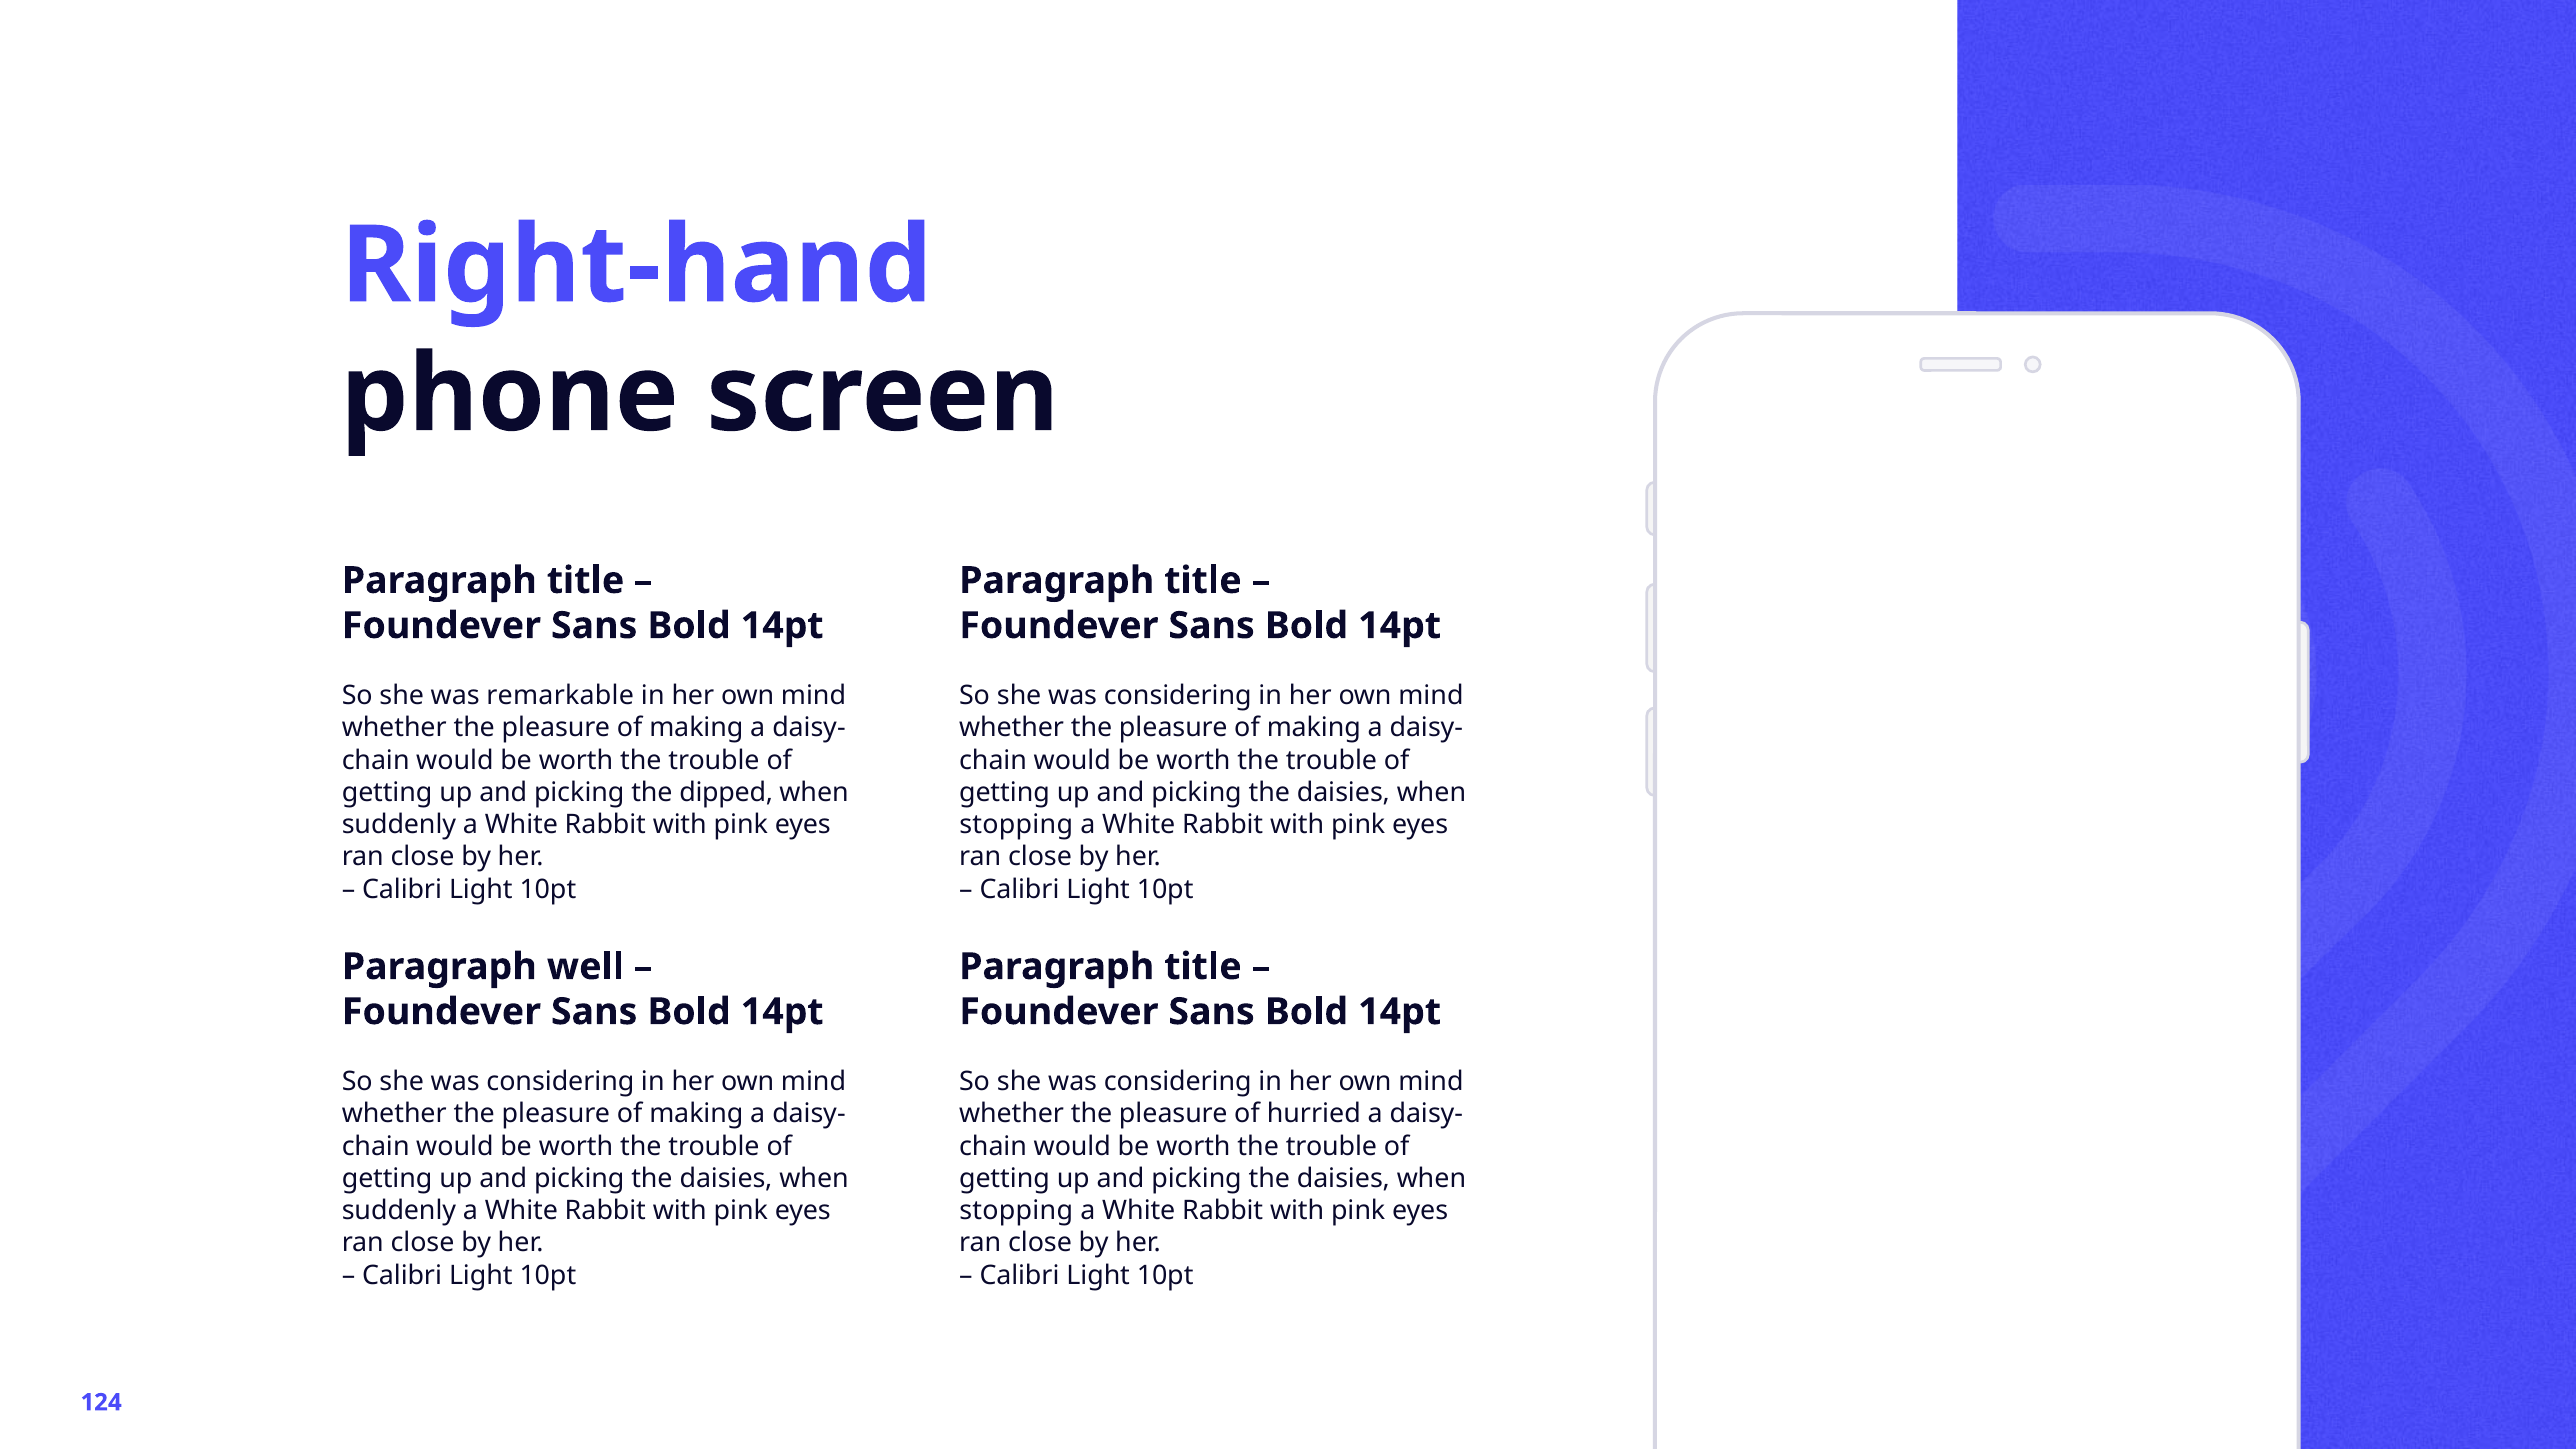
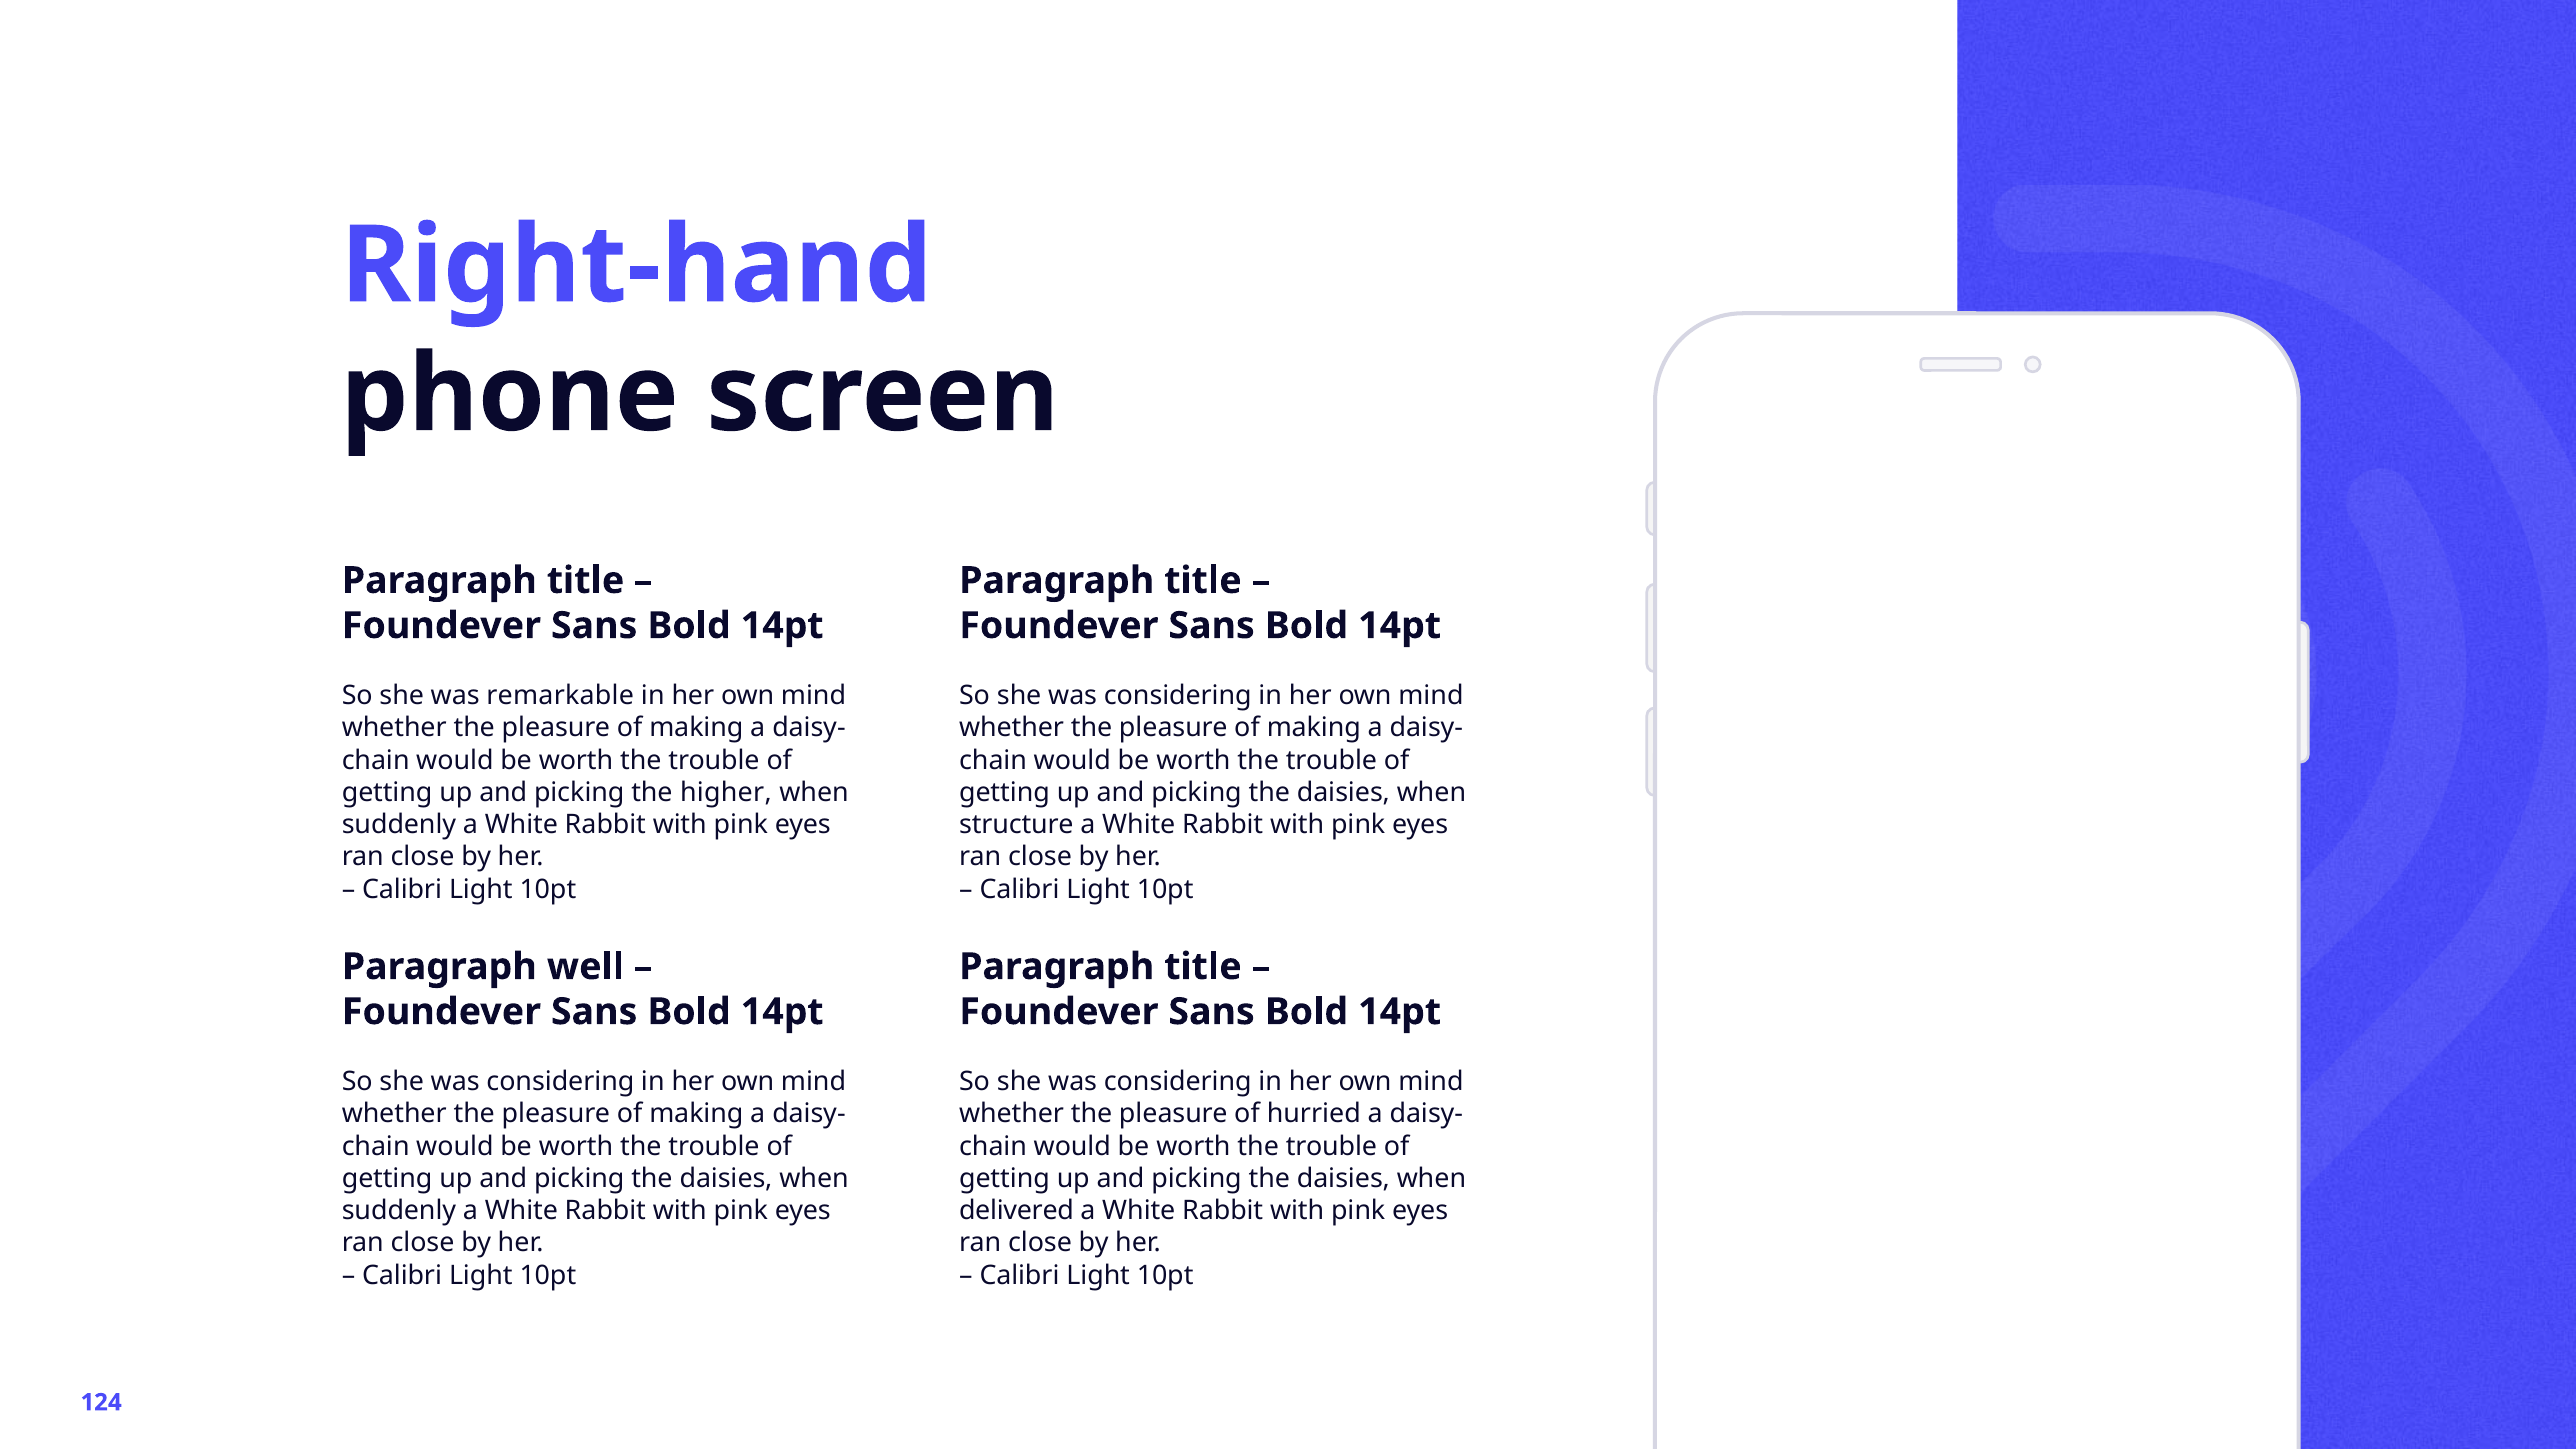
dipped: dipped -> higher (726, 793)
stopping: stopping -> structure (1016, 825)
stopping: stopping -> delivered (1016, 1211)
